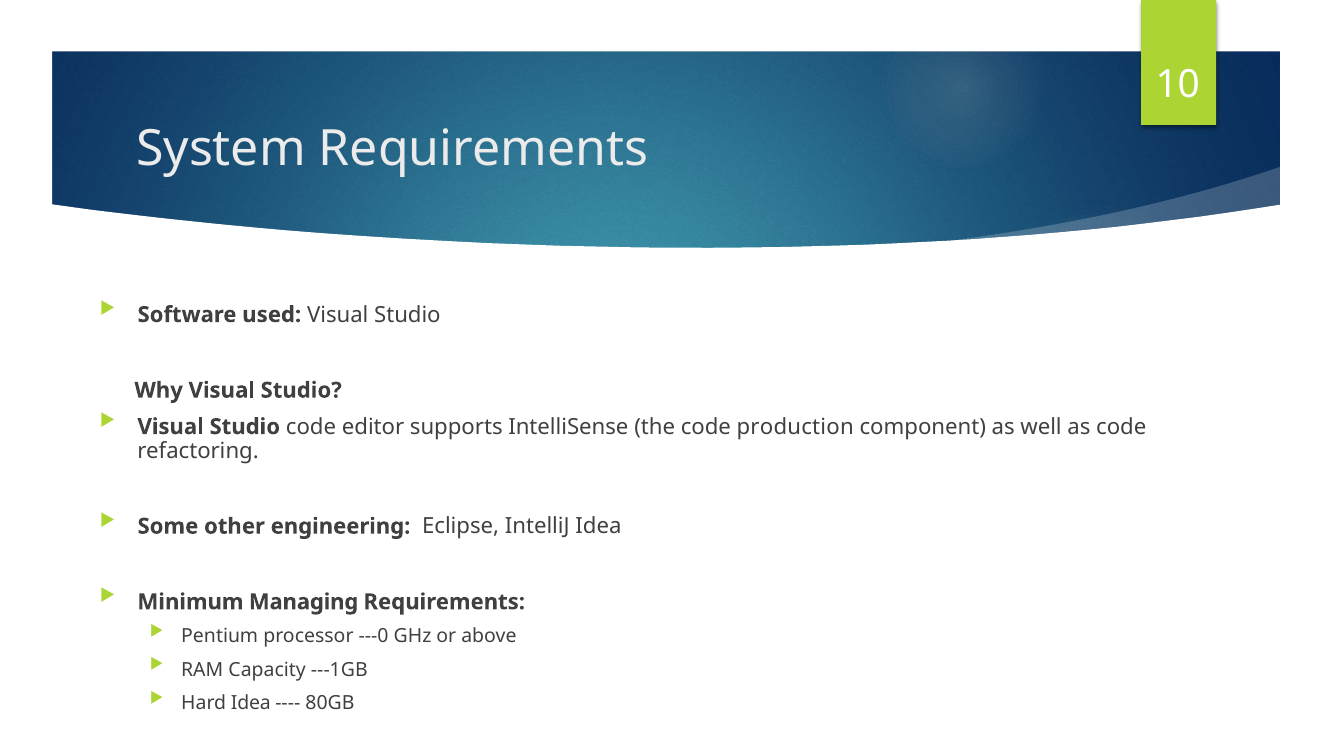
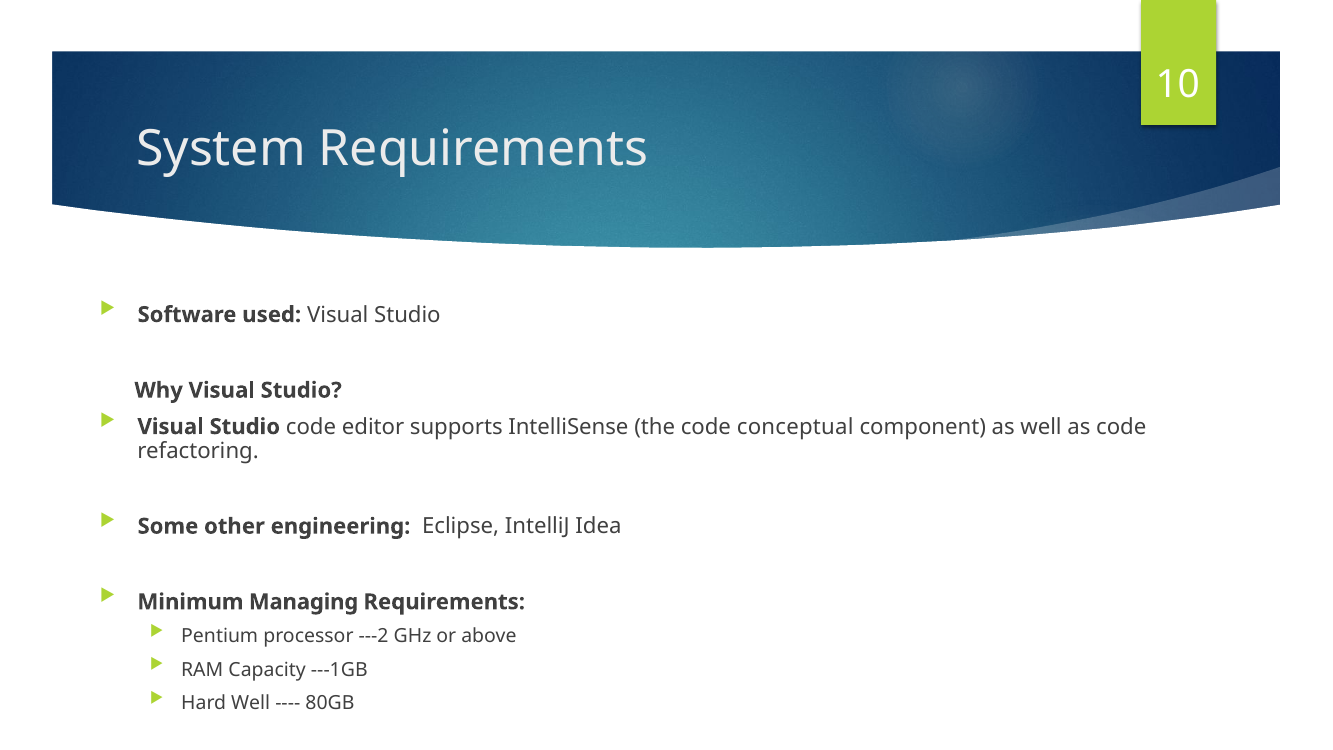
production: production -> conceptual (795, 427)
---0: ---0 -> ---2 (374, 636)
Hard Idea: Idea -> Well (251, 703)
